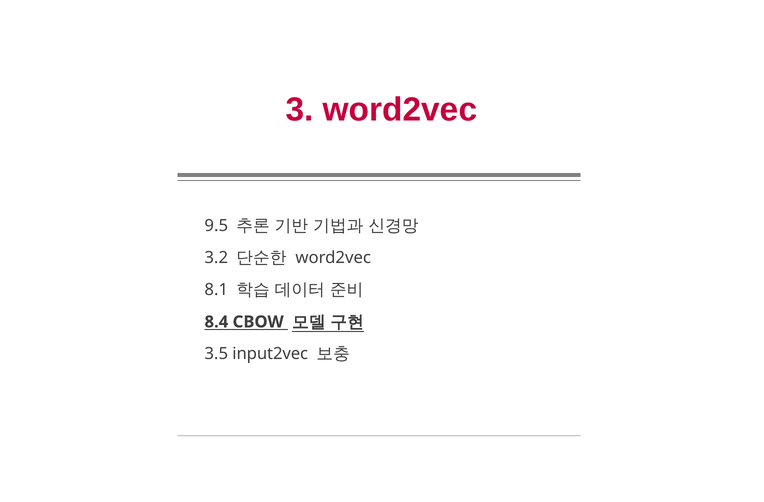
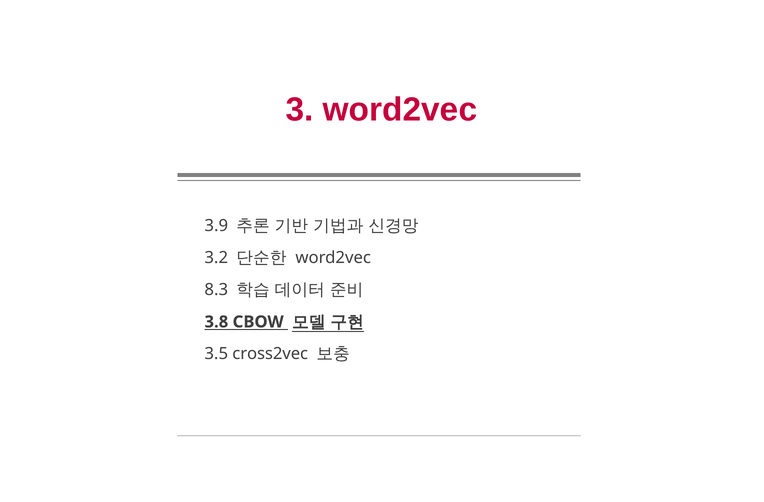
9.5: 9.5 -> 3.9 (216, 226)
8.1: 8.1 -> 8.3 (216, 290)
8.4: 8.4 -> 3.8 (216, 322)
input2vec: input2vec -> cross2vec (270, 354)
